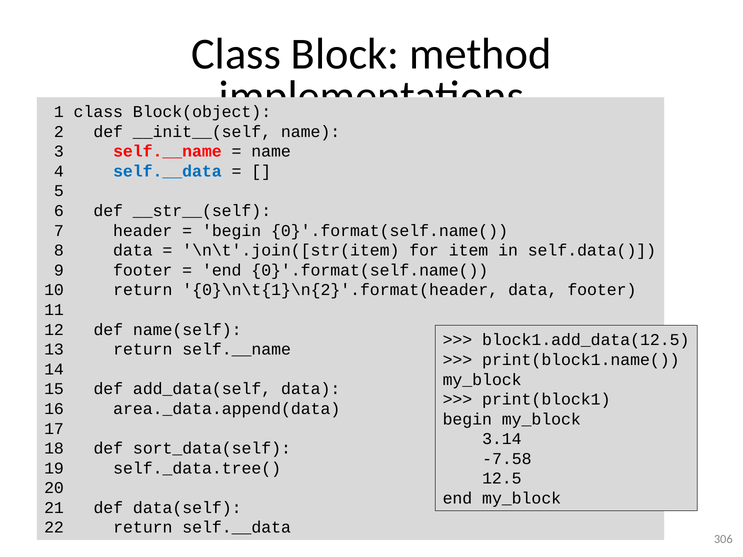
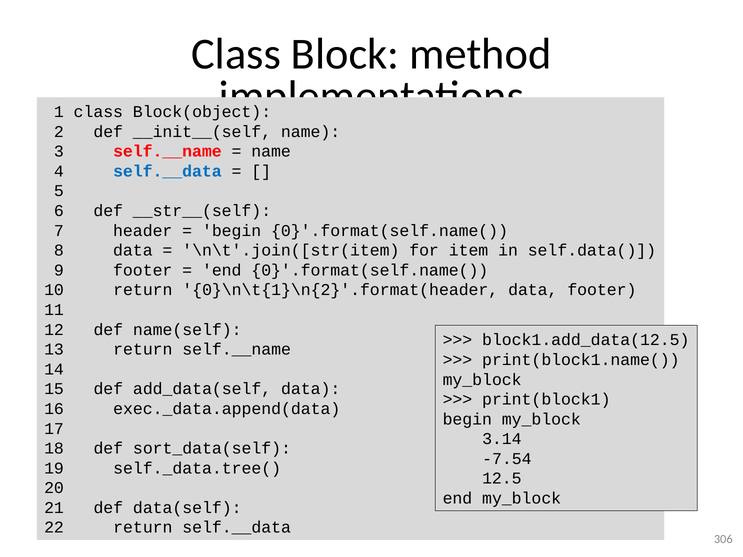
area._data.append(data: area._data.append(data -> exec._data.append(data (227, 409)
-7.58: -7.58 -> -7.54 (507, 459)
